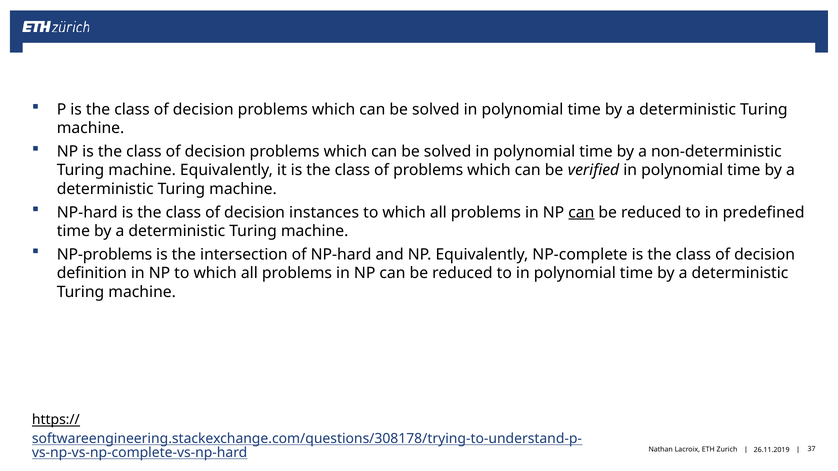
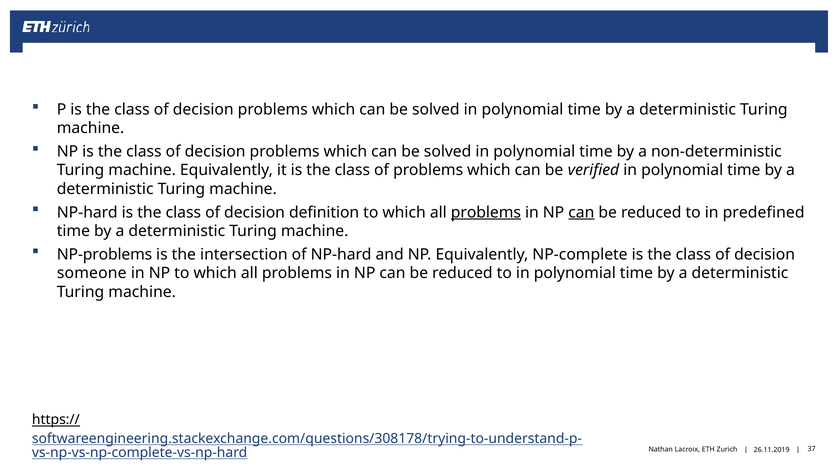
instances: instances -> definition (324, 212)
problems underline: none -> present (486, 212)
definition: definition -> someone (92, 273)
